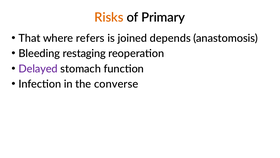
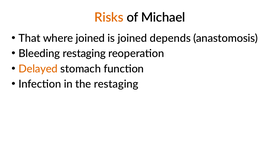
Primary: Primary -> Michael (163, 17)
where refers: refers -> joined (90, 38)
Delayed colour: purple -> orange (38, 69)
the converse: converse -> restaging (116, 84)
